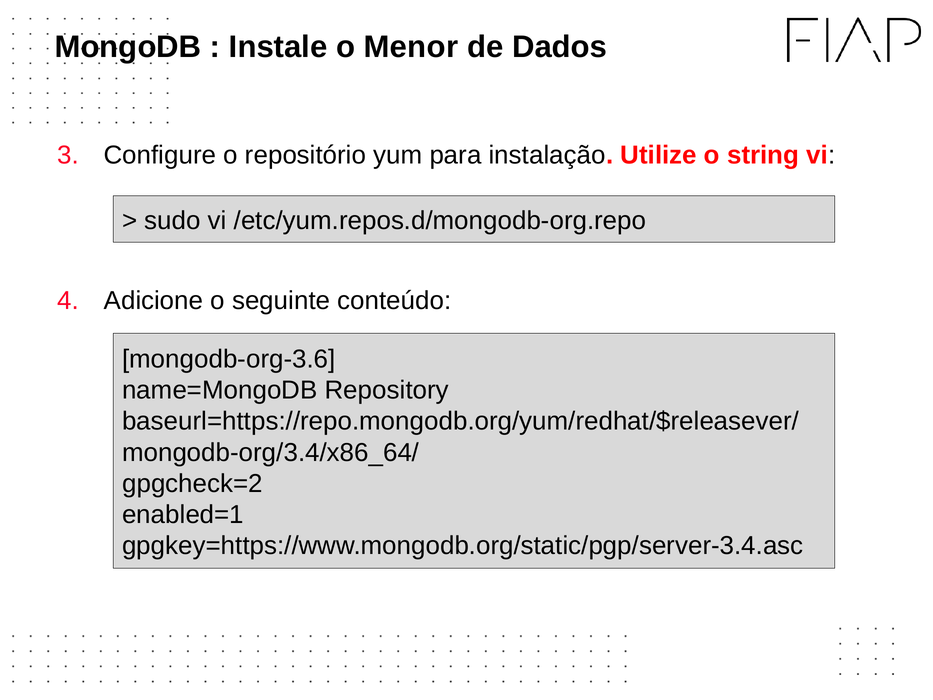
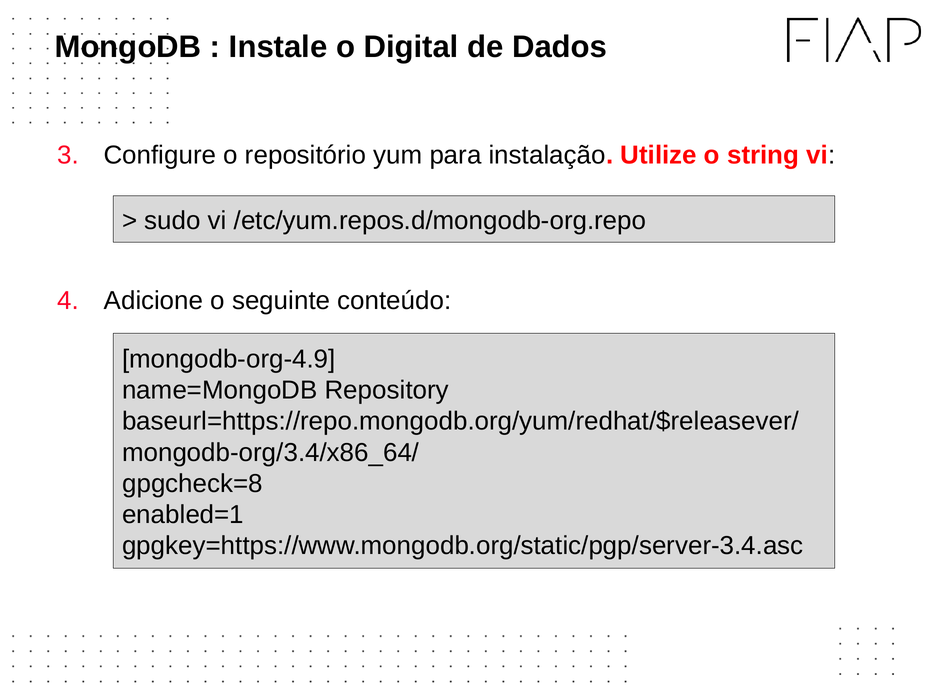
Menor: Menor -> Digital (411, 47)
mongodb-org-3.6: mongodb-org-3.6 -> mongodb-org-4.9 (229, 359)
gpgcheck=2: gpgcheck=2 -> gpgcheck=8 (192, 484)
